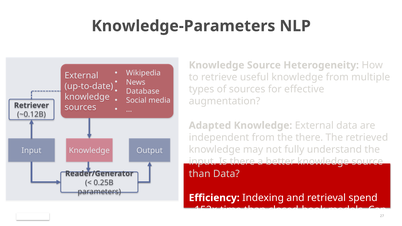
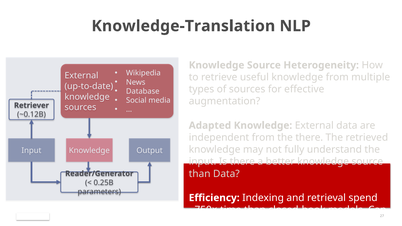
Knowledge-Parameters: Knowledge-Parameters -> Knowledge-Translation (183, 26)
~152×: ~152× -> ~750× (203, 210)
